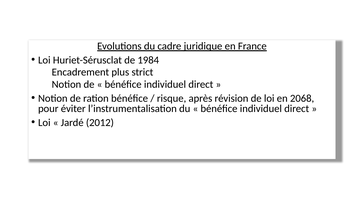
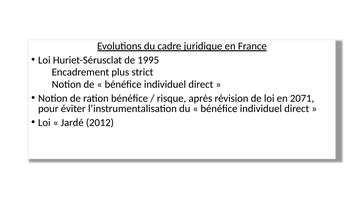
1984: 1984 -> 1995 (148, 60)
2068: 2068 -> 2071 (302, 98)
